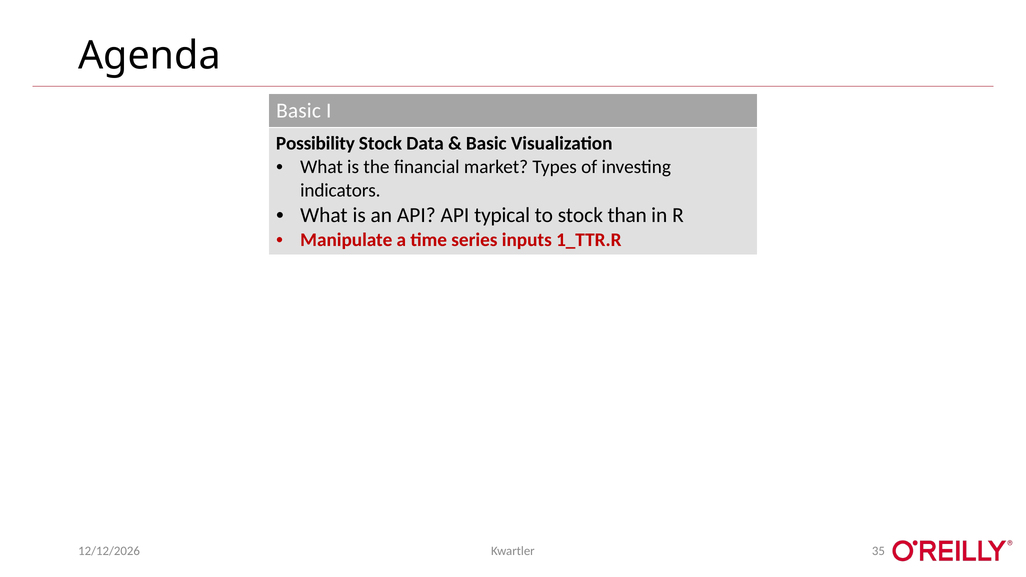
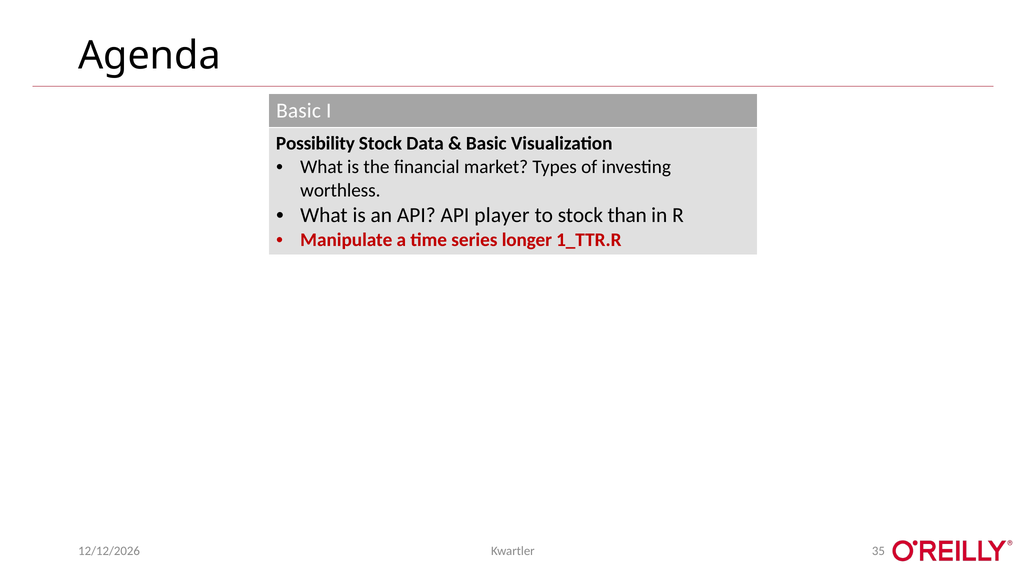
indicators: indicators -> worthless (340, 190)
typical: typical -> player (502, 215)
inputs: inputs -> longer (527, 240)
